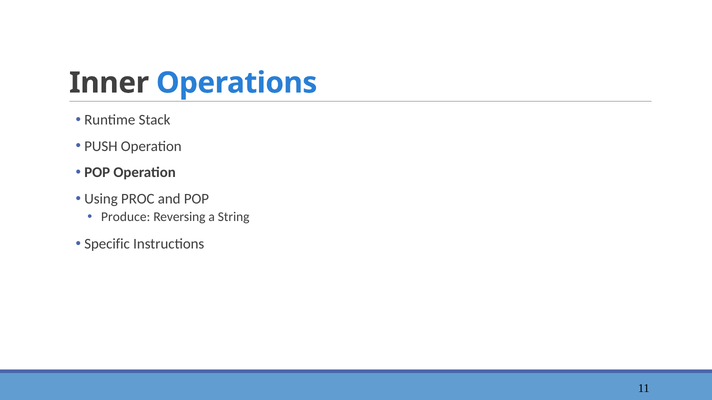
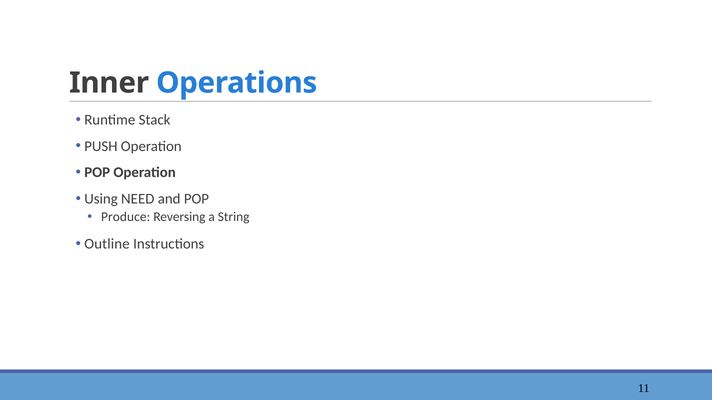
PROC: PROC -> NEED (138, 199)
Specific: Specific -> Outline (107, 244)
